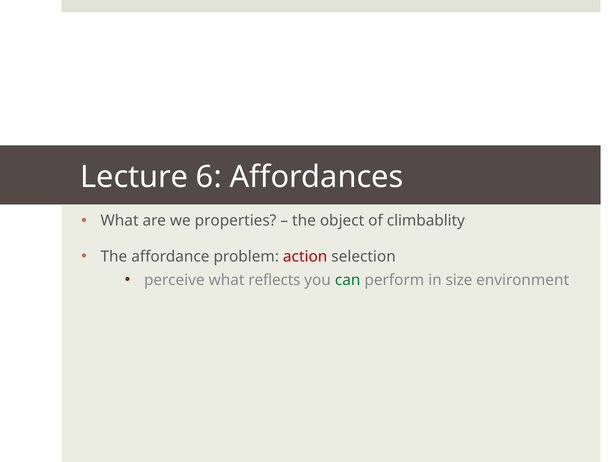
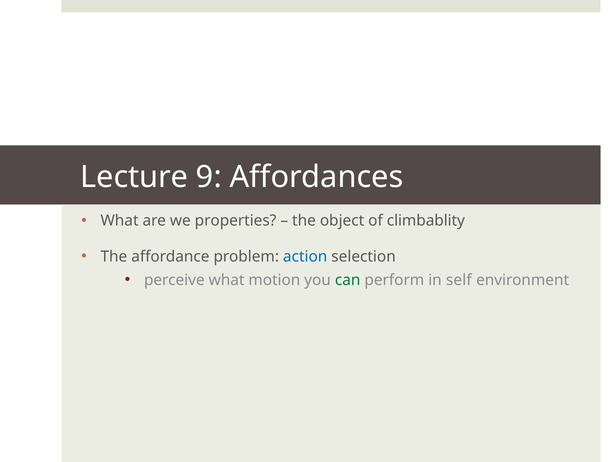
6: 6 -> 9 (209, 177)
action colour: red -> blue (305, 256)
reflects: reflects -> motion (274, 280)
size: size -> self (459, 280)
